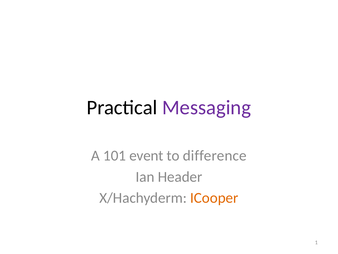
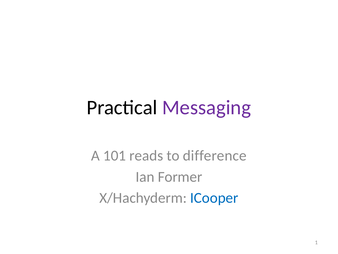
event: event -> reads (146, 155)
Header: Header -> Former (180, 176)
ICooper colour: orange -> blue (214, 197)
